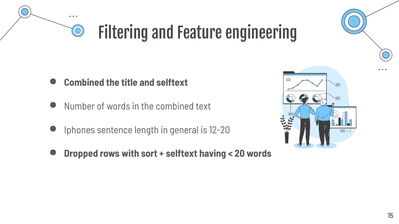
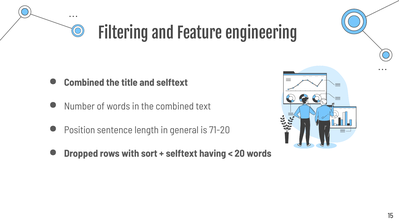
Iphones: Iphones -> Position (80, 130)
12-20: 12-20 -> 71-20 (220, 130)
